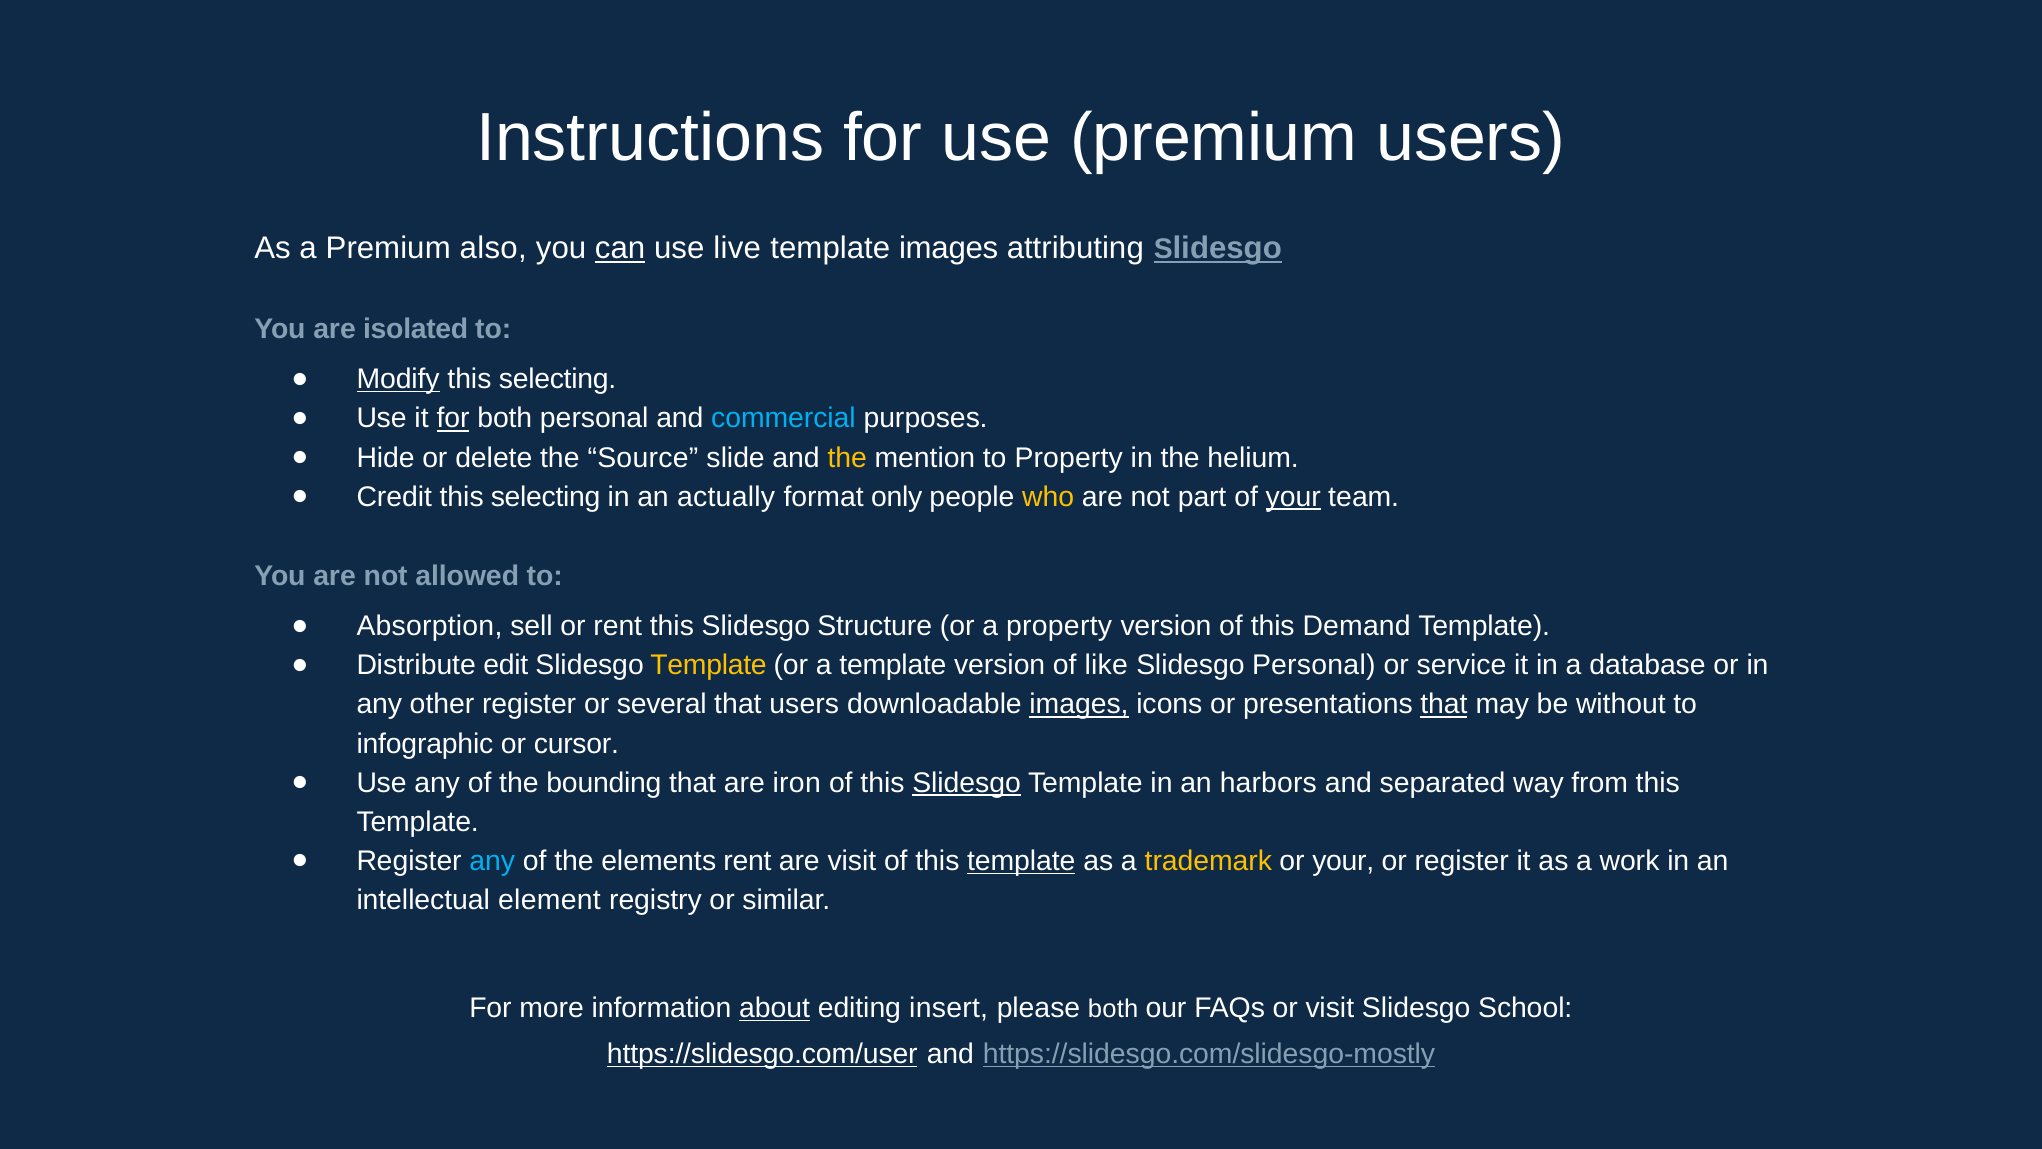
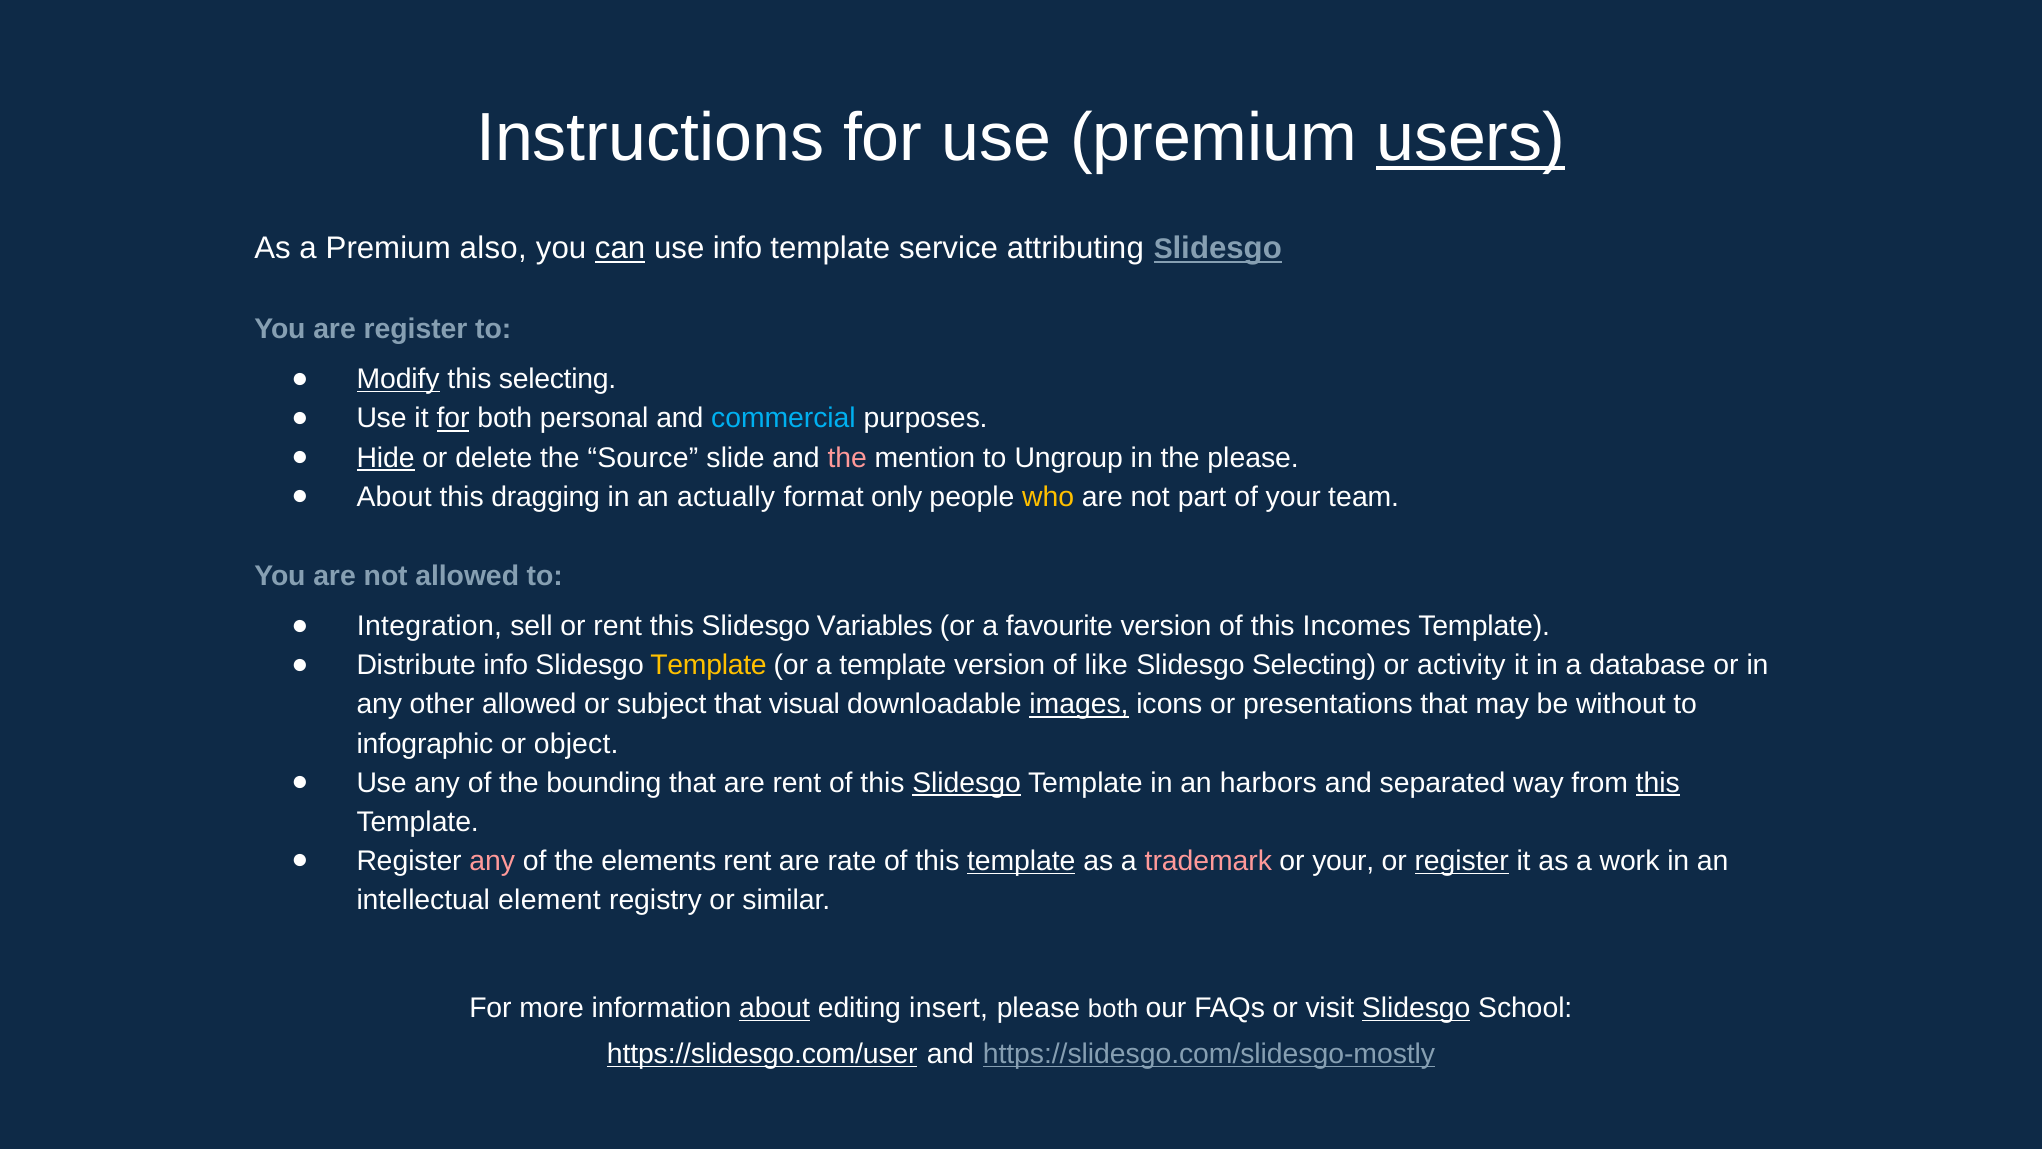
users underline: none -> present (1471, 138)
use live: live -> info (738, 248)
template images: images -> service (949, 248)
are isolated: isolated -> register (416, 329)
Hide underline: none -> present (386, 458)
the colour: yellow -> pink (847, 458)
to Property: Property -> Ungroup (1069, 458)
the helium: helium -> please (1253, 458)
Credit: Credit -> About (394, 497)
selecting: selecting -> dragging (546, 497)
your underline: present -> none (1293, 497)
Absorption: Absorption -> Integration (429, 626)
Structure: Structure -> Variables (875, 626)
a property: property -> favourite (1059, 626)
Demand: Demand -> Incomes (1357, 626)
Distribute edit: edit -> info (506, 665)
Slidesgo Personal: Personal -> Selecting (1314, 665)
service: service -> activity (1461, 665)
other register: register -> allowed (529, 704)
several: several -> subject (662, 704)
that users: users -> visual (804, 704)
that underline: present -> none (1444, 704)
cursor: cursor -> object (576, 744)
are iron: iron -> rent (797, 783)
this underline: none -> present (1658, 783)
any colour: light blue -> pink (492, 861)
are visit: visit -> rate (852, 861)
trademark colour: yellow -> pink (1208, 861)
register underline: none -> present (1462, 861)
Slidesgo underline: none -> present (1416, 1008)
